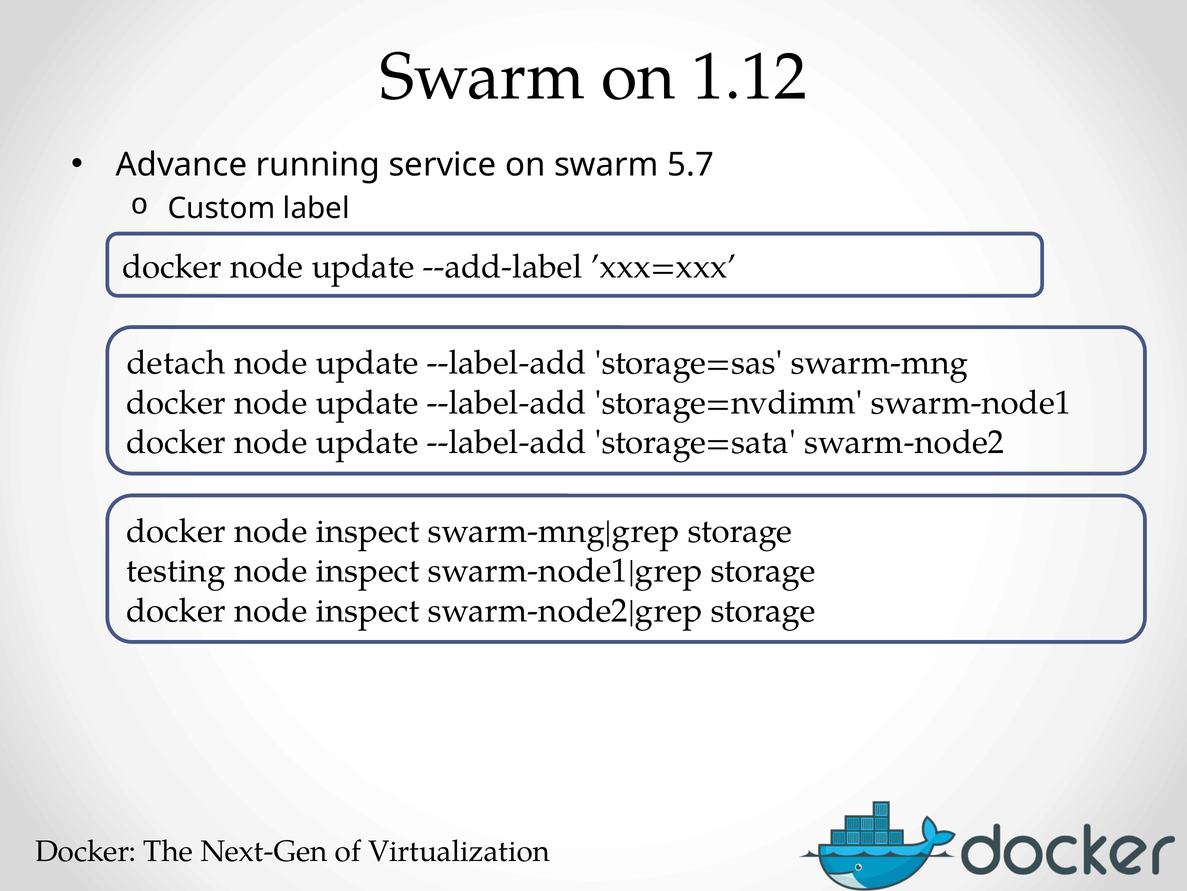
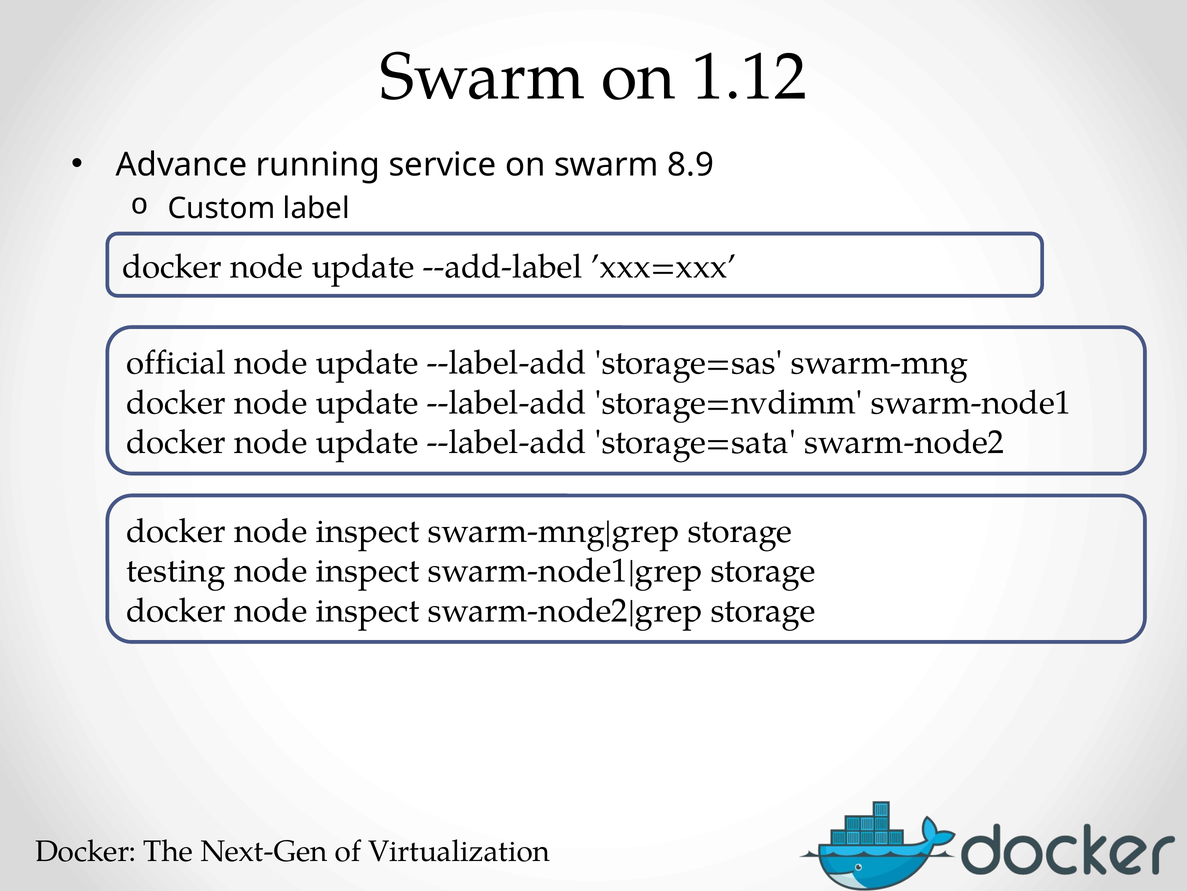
5.7: 5.7 -> 8.9 (691, 165)
detach: detach -> official (176, 363)
